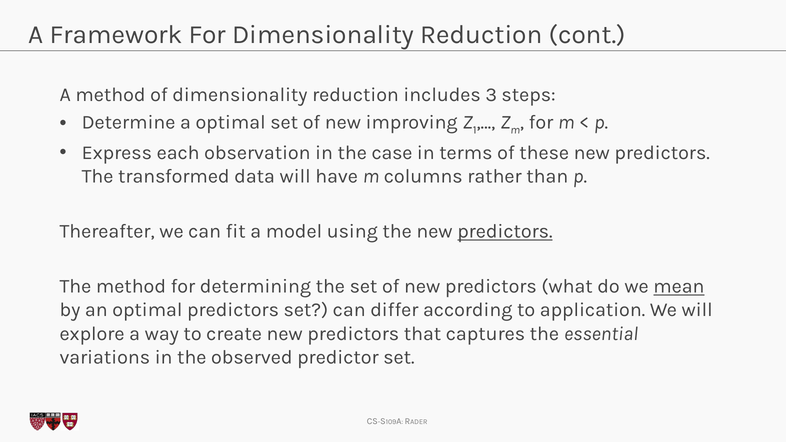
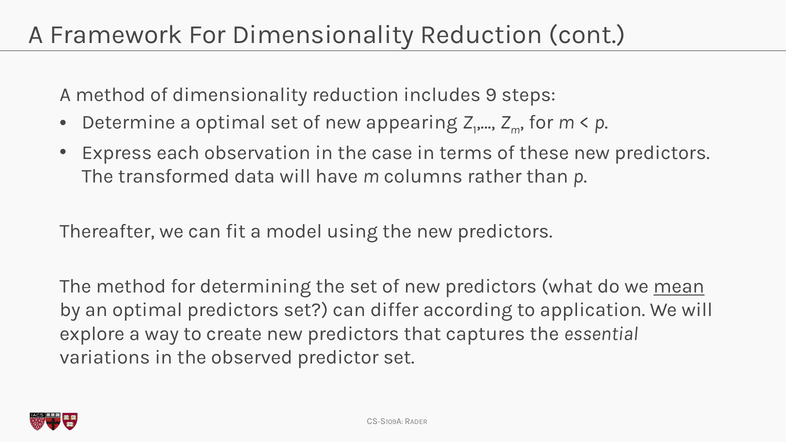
3: 3 -> 9 (491, 95)
improving: improving -> appearing (412, 122)
predictors underline: present -> none (505, 232)
